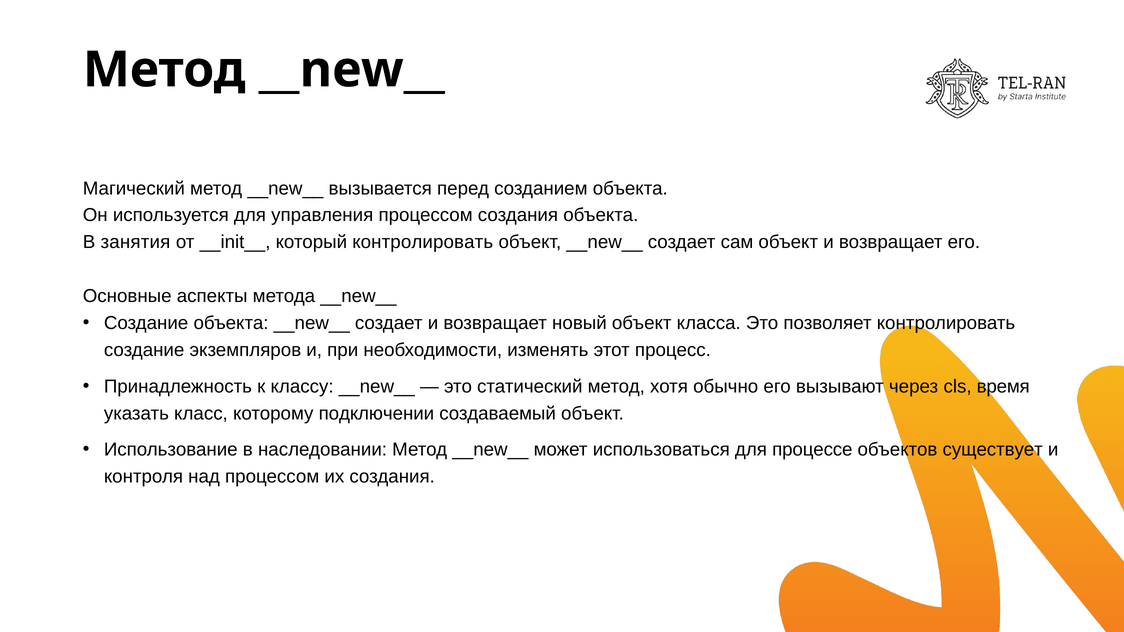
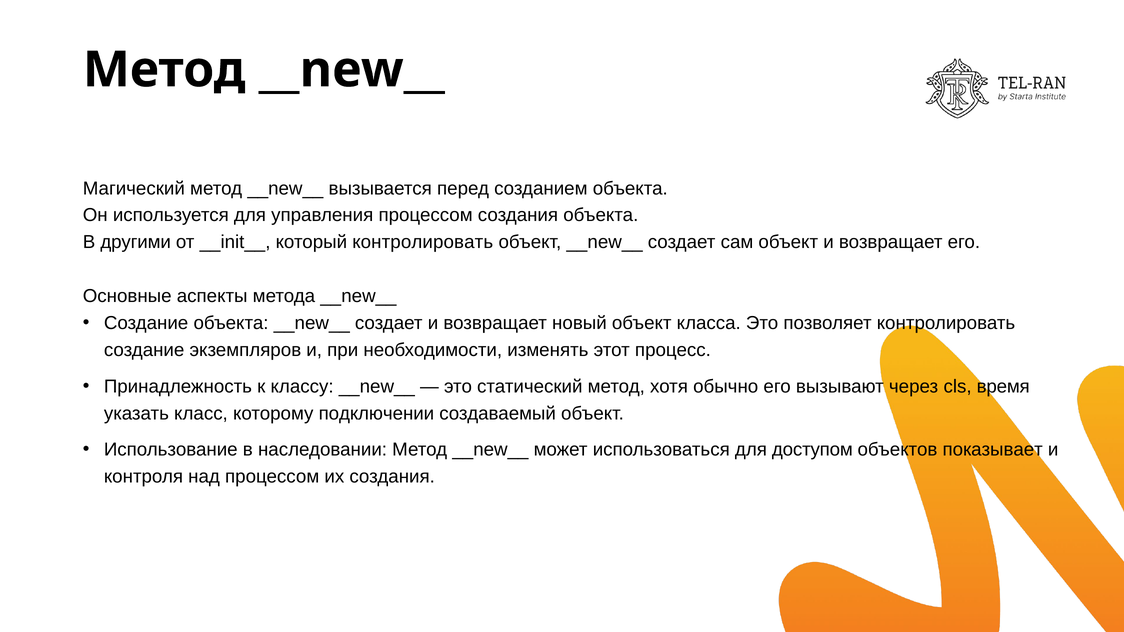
занятия: занятия -> другими (136, 242)
процессе: процессе -> доступом (812, 450)
существует: существует -> показывает (993, 450)
